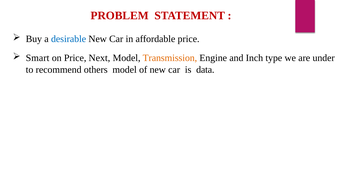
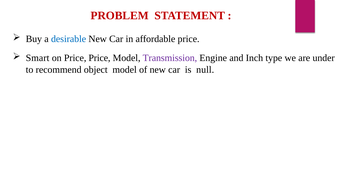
Price Next: Next -> Price (99, 58)
Transmission colour: orange -> purple (170, 58)
others: others -> object (96, 70)
data: data -> null (205, 70)
